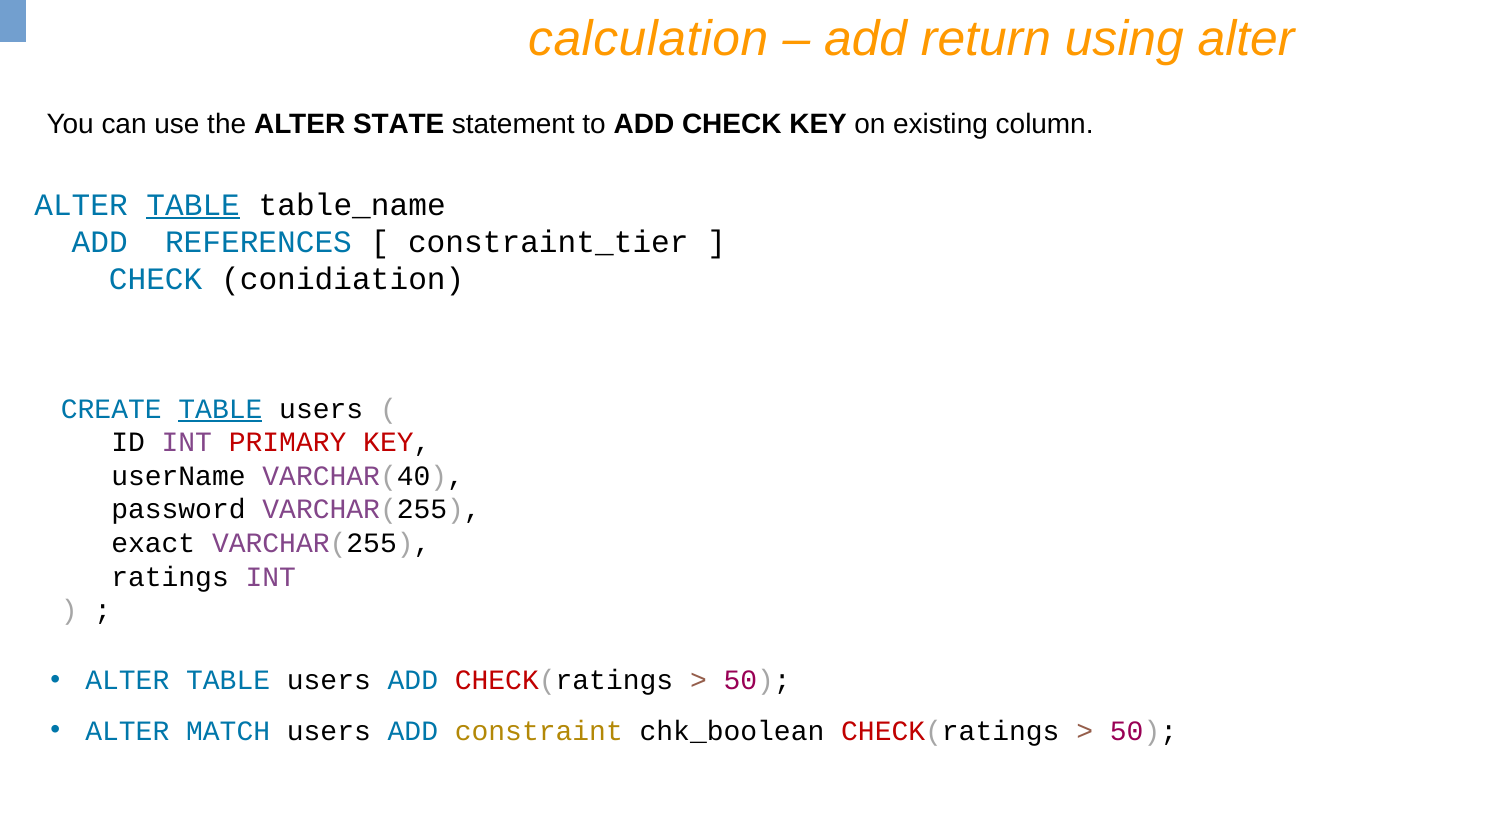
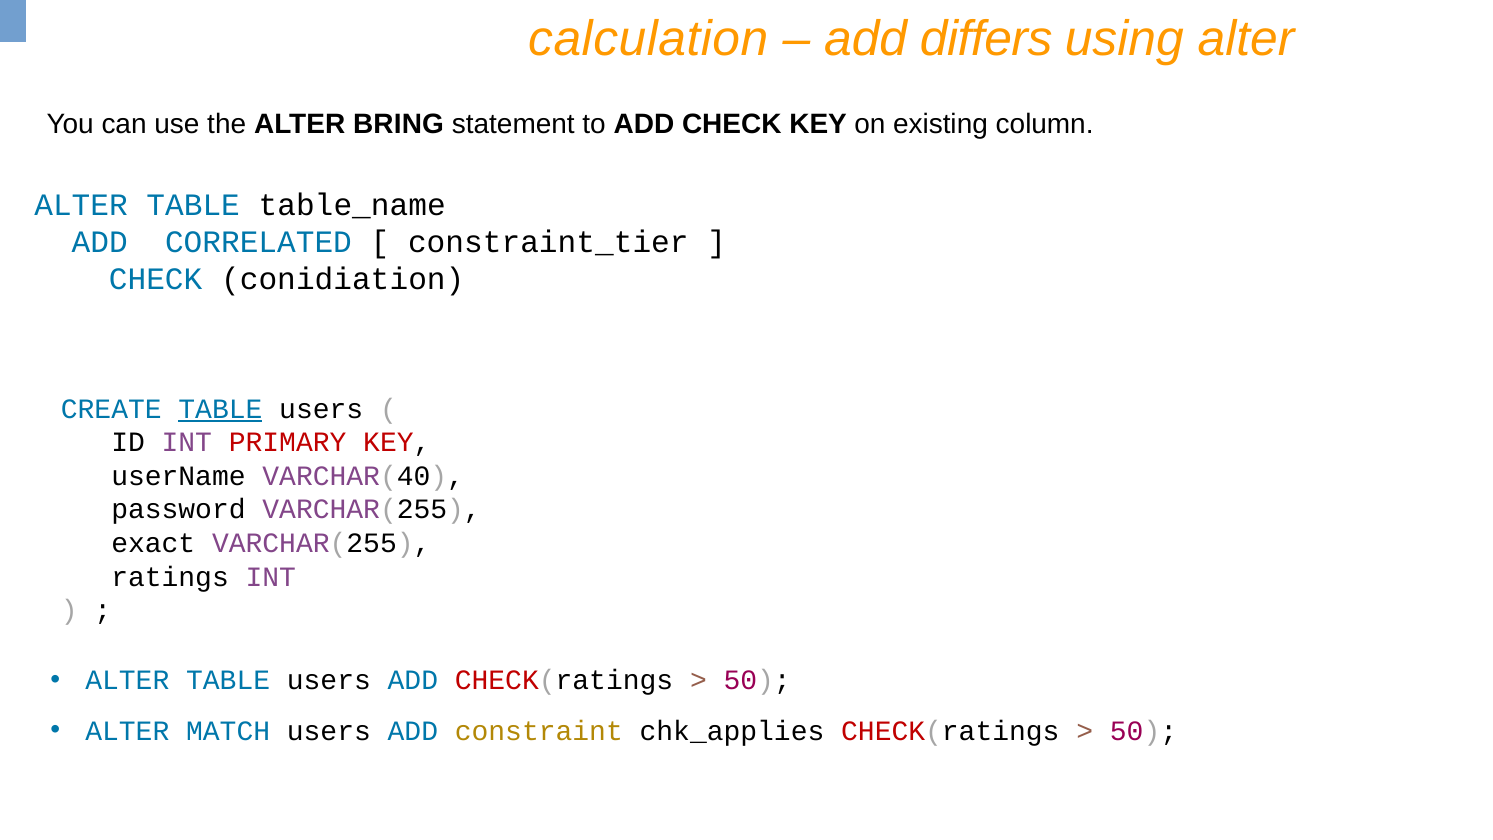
return: return -> differs (986, 39)
STATE: STATE -> BRING (399, 124)
TABLE underline: present -> none (193, 205)
REFERENCES: REFERENCES -> CORRELATED (258, 242)
chk_boolean: chk_boolean -> chk_applies (732, 731)
